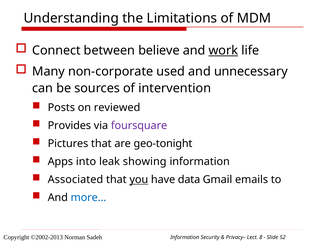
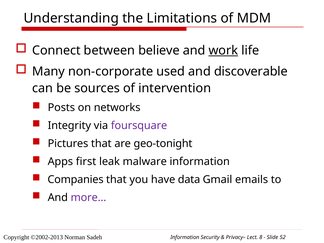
unnecessary: unnecessary -> discoverable (251, 72)
reviewed: reviewed -> networks (117, 107)
Provides: Provides -> Integrity (69, 125)
into: into -> first (86, 162)
showing: showing -> malware (145, 162)
Associated: Associated -> Companies (76, 180)
you underline: present -> none (139, 180)
more… colour: blue -> purple (88, 198)
